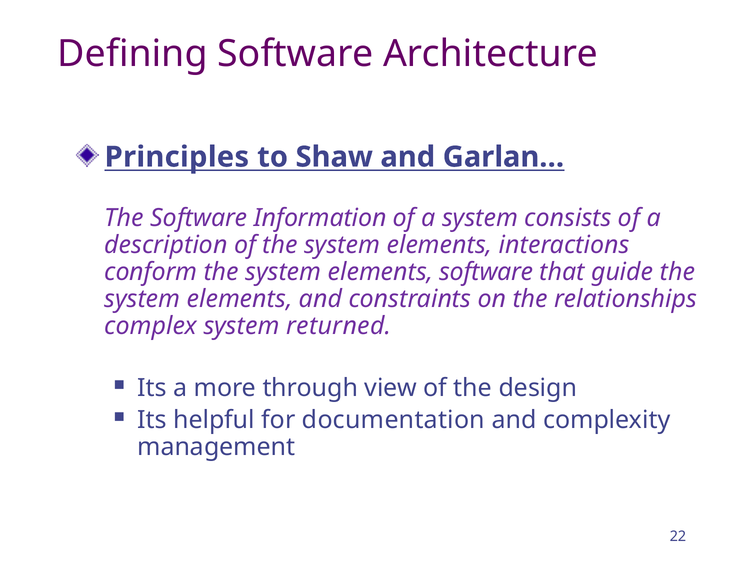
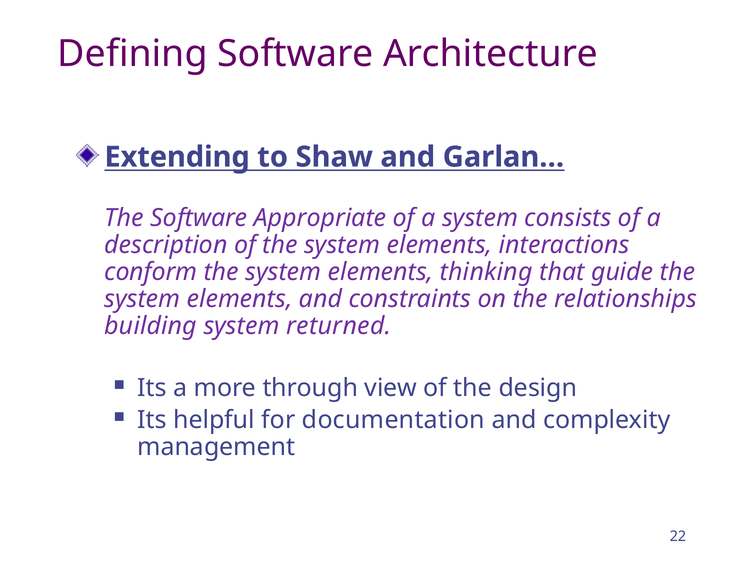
Principles: Principles -> Extending (177, 157)
Information: Information -> Appropriate (320, 218)
elements software: software -> thinking (486, 272)
complex: complex -> building (151, 326)
